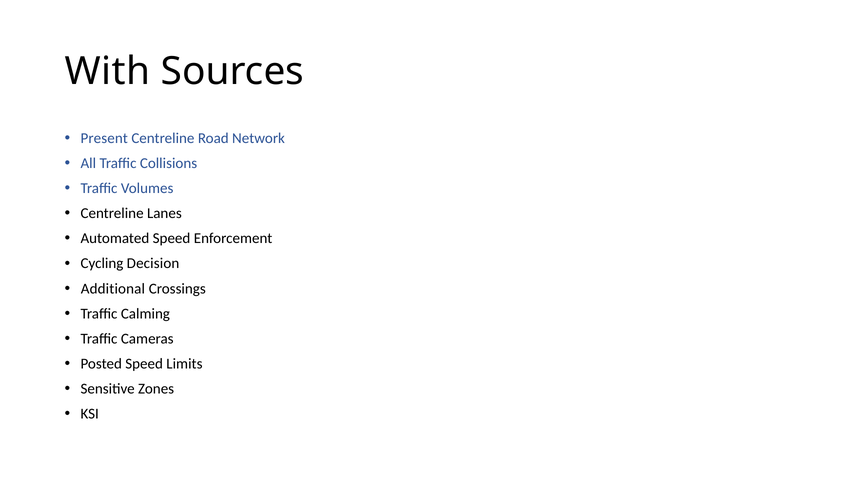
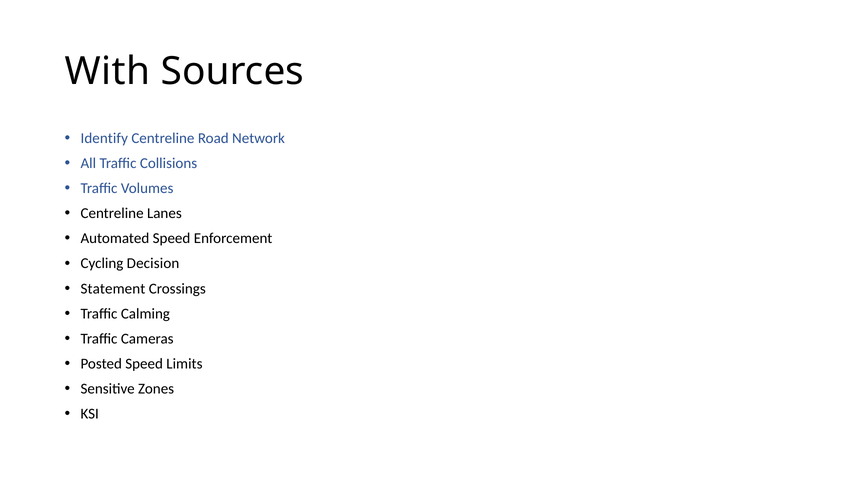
Present: Present -> Identify (104, 138)
Additional: Additional -> Statement (113, 289)
